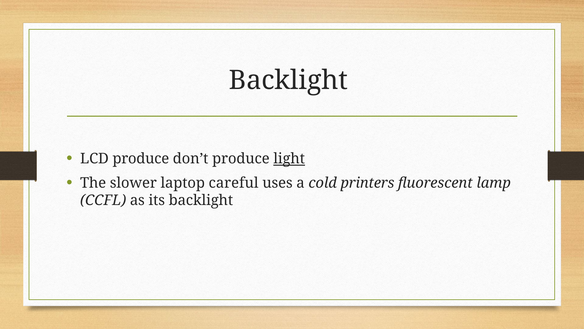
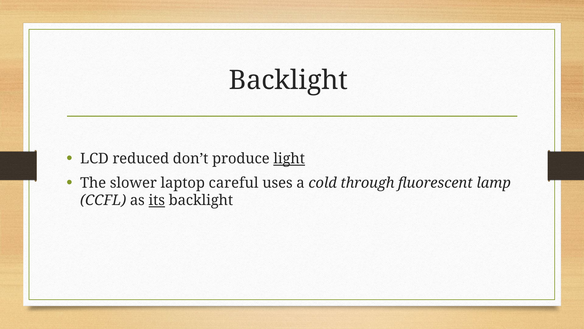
LCD produce: produce -> reduced (141, 159)
printers: printers -> through (368, 183)
its underline: none -> present (157, 200)
